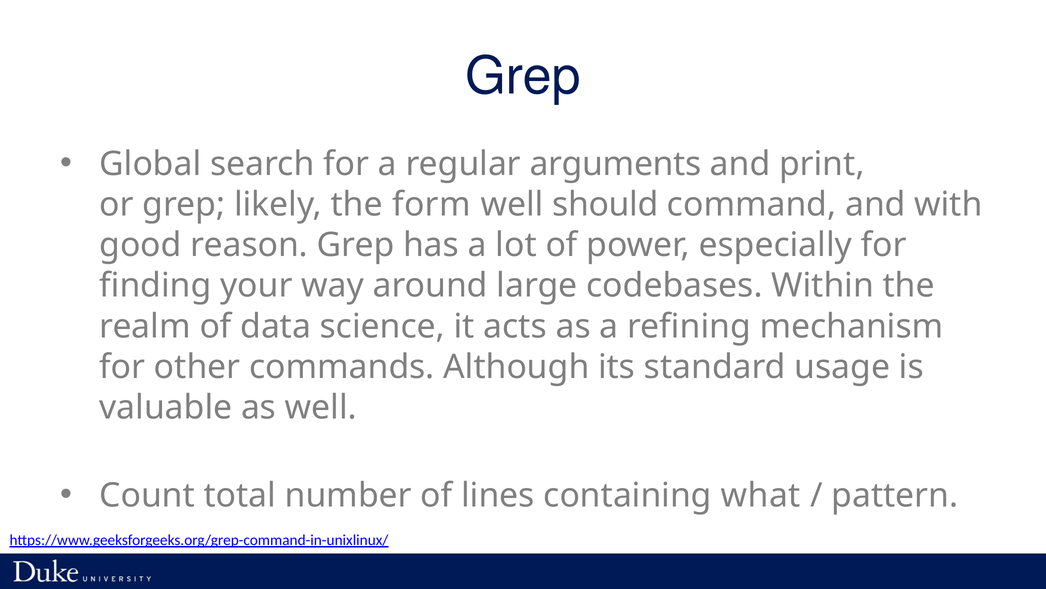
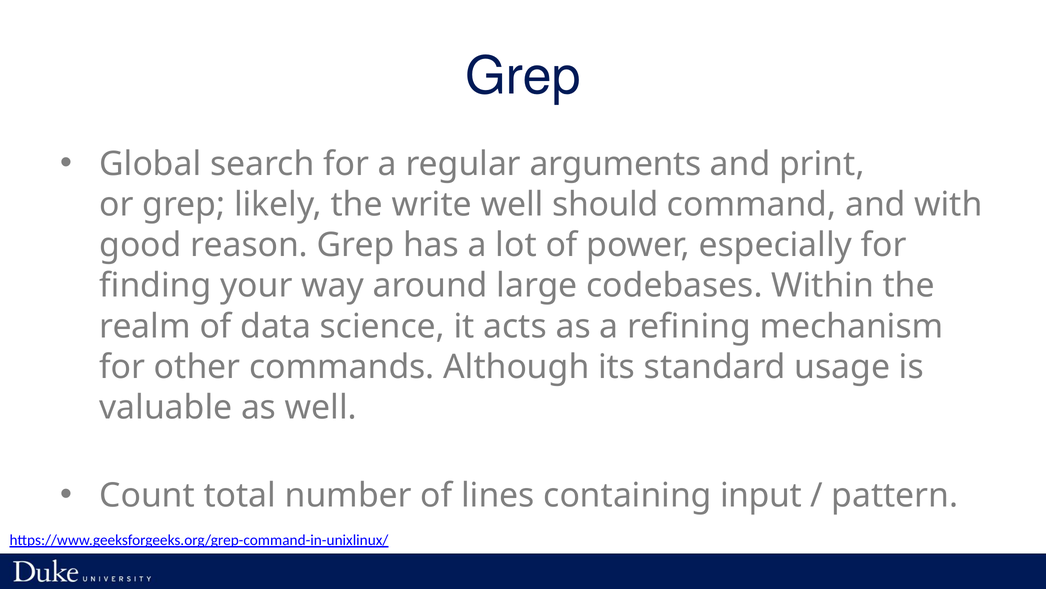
form: form -> write (432, 204)
what: what -> input (761, 495)
